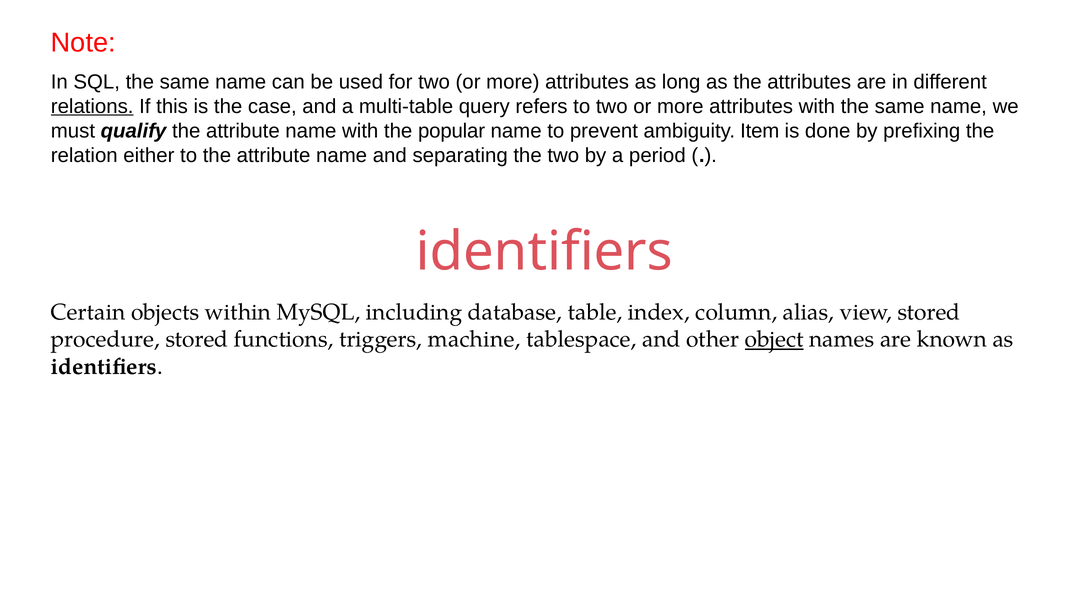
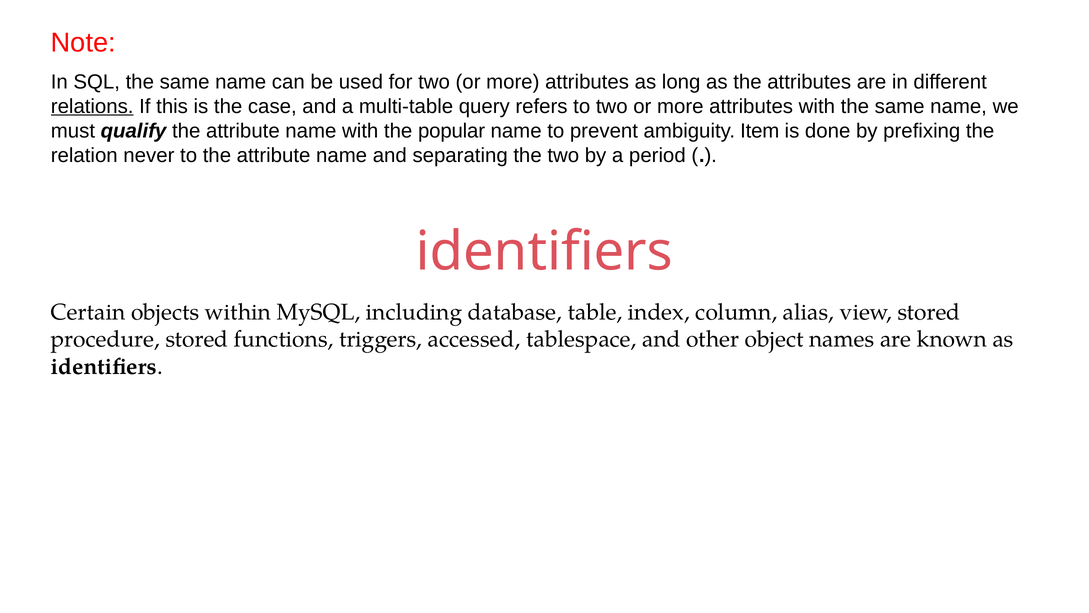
either: either -> never (149, 155)
machine: machine -> accessed (474, 339)
object underline: present -> none (774, 339)
